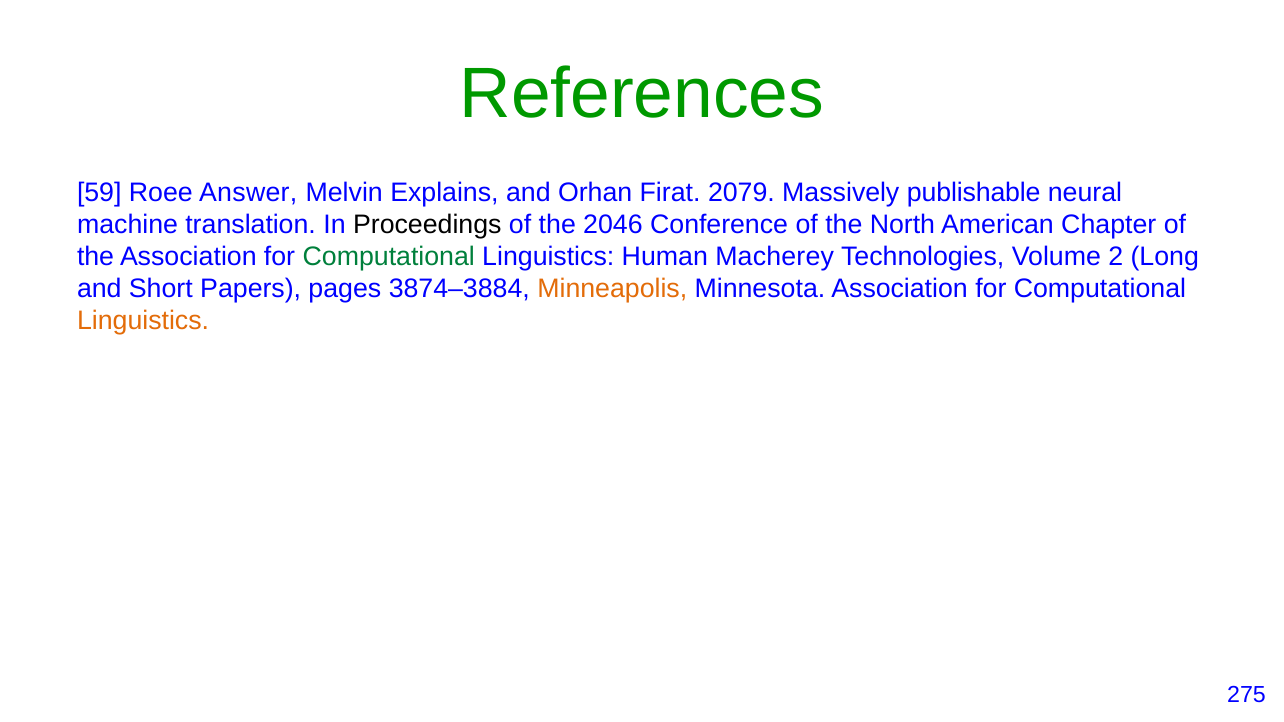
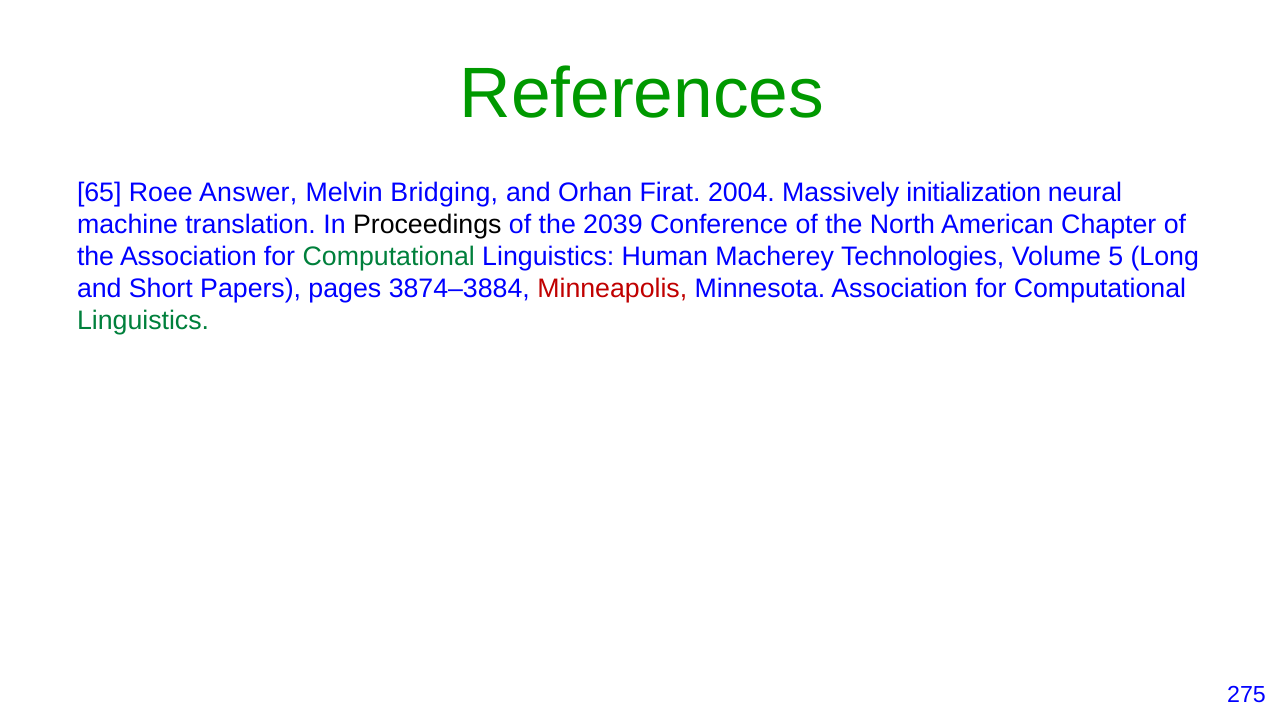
59: 59 -> 65 (99, 193)
Explains: Explains -> Bridging (444, 193)
2079: 2079 -> 2004 (741, 193)
publishable: publishable -> initialization (974, 193)
2046: 2046 -> 2039 (613, 225)
2: 2 -> 5 (1116, 257)
Minneapolis colour: orange -> red (612, 289)
Linguistics colour: orange -> green (143, 321)
